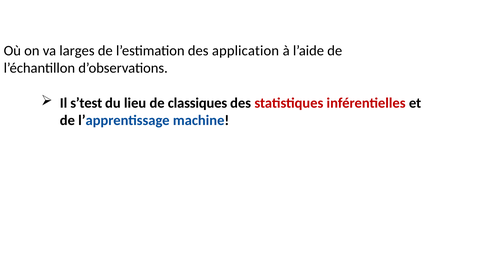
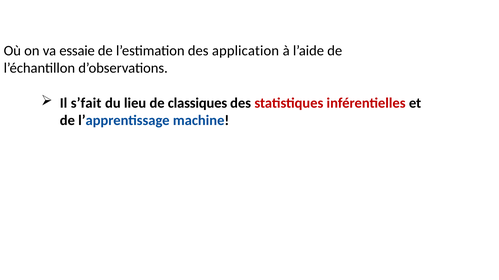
larges: larges -> essaie (77, 51)
s’test: s’test -> s’fait (86, 103)
